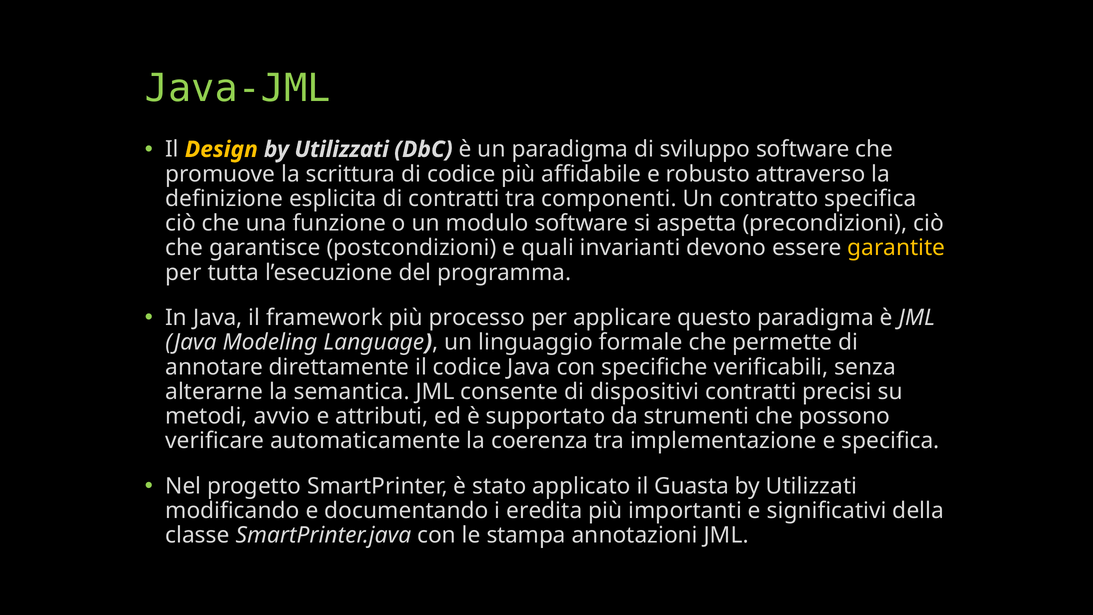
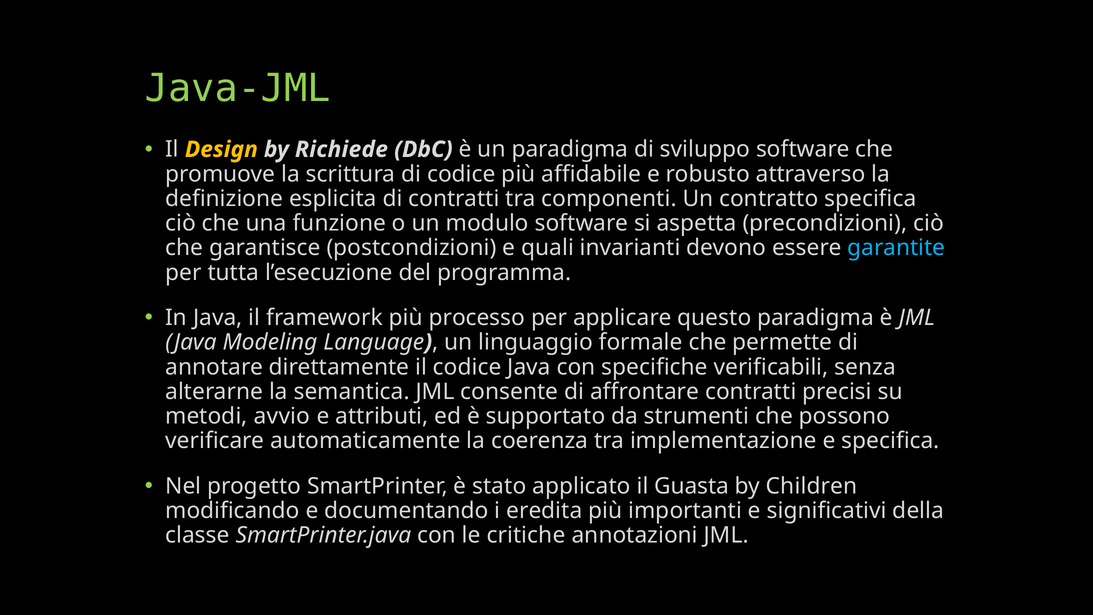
Utilizzati: Utilizzati -> Richiede (341, 149)
garantite colour: yellow -> light blue (896, 248)
dispositivi: dispositivi -> affrontare (645, 392)
Utilizzati: Utilizzati -> Children (812, 486)
stampa: stampa -> critiche (526, 535)
